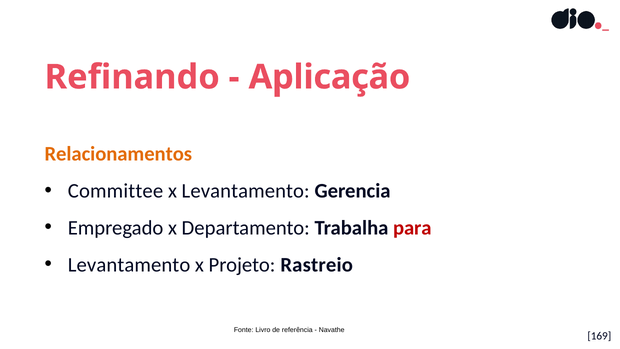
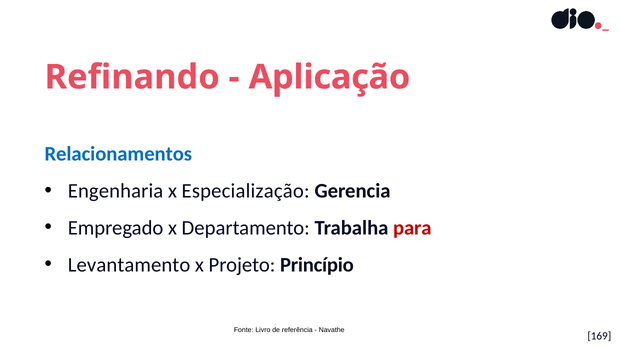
Relacionamentos colour: orange -> blue (118, 154)
Committee: Committee -> Engenharia (116, 191)
x Levantamento: Levantamento -> Especialização (246, 191)
Rastreio: Rastreio -> Princípio (317, 265)
